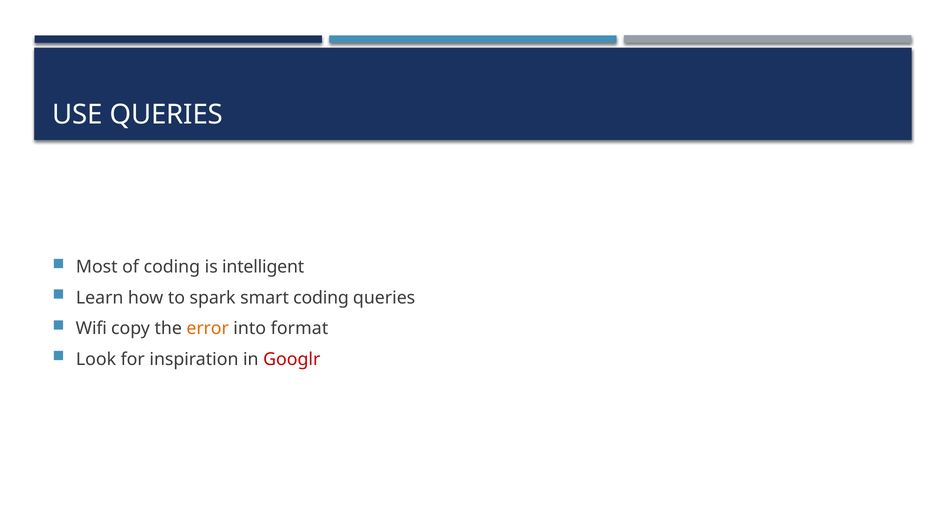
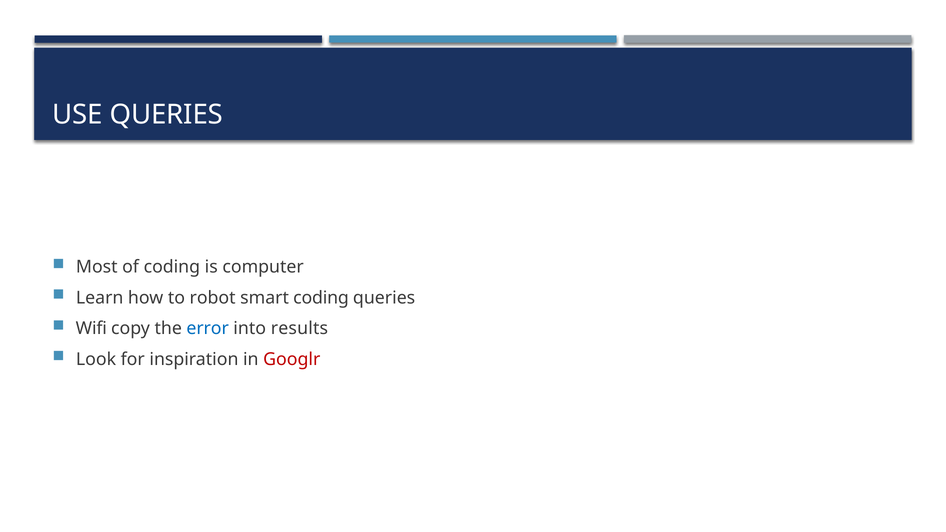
intelligent: intelligent -> computer (263, 267)
spark: spark -> robot (213, 298)
error colour: orange -> blue (208, 329)
format: format -> results (299, 329)
